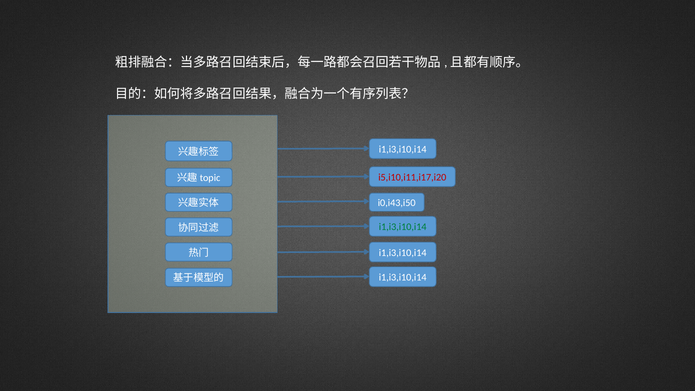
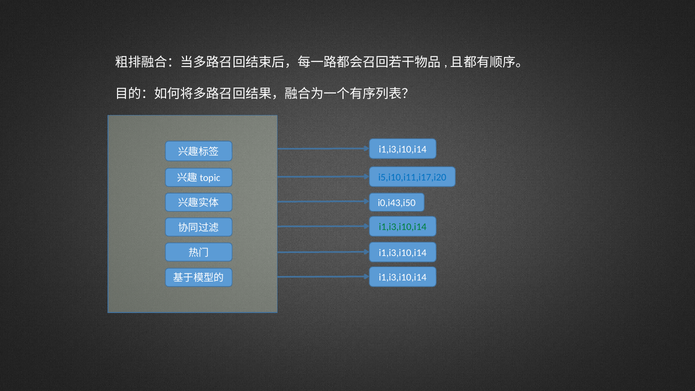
i5,i10,i11,i17,i20 colour: red -> blue (412, 177)
